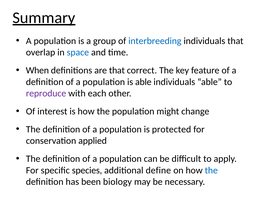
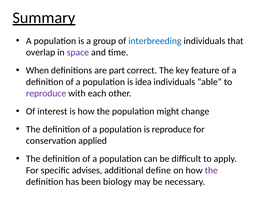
space colour: blue -> purple (78, 53)
are that: that -> part (117, 71)
is able: able -> idea (143, 82)
is protected: protected -> reproduce (172, 130)
species: species -> advises (87, 171)
the colour: blue -> purple (211, 171)
